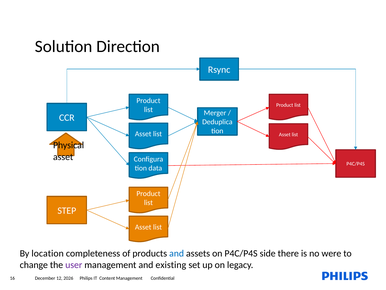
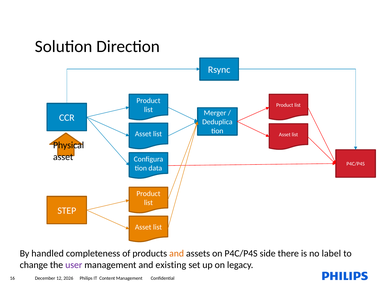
location: location -> handled (48, 253)
and colour: blue -> orange (177, 253)
were: were -> label (331, 253)
